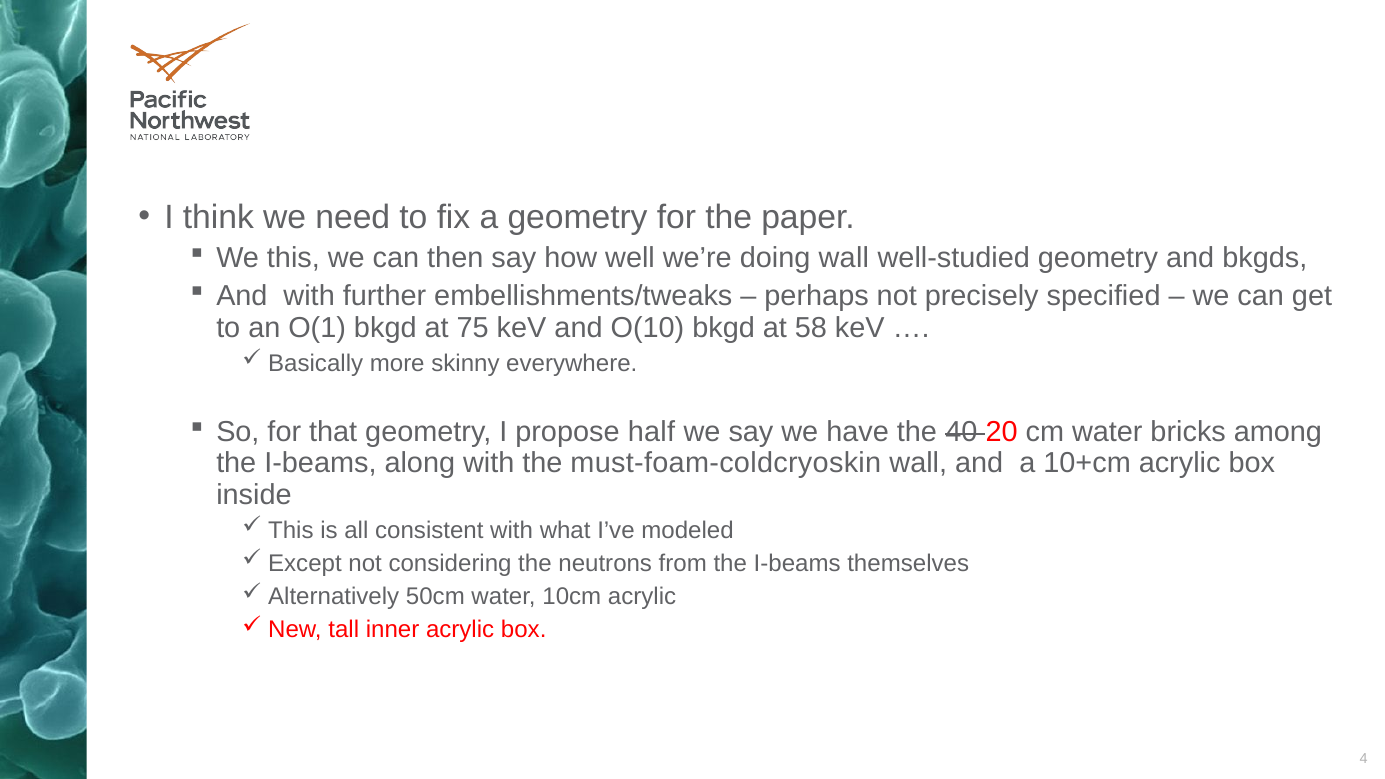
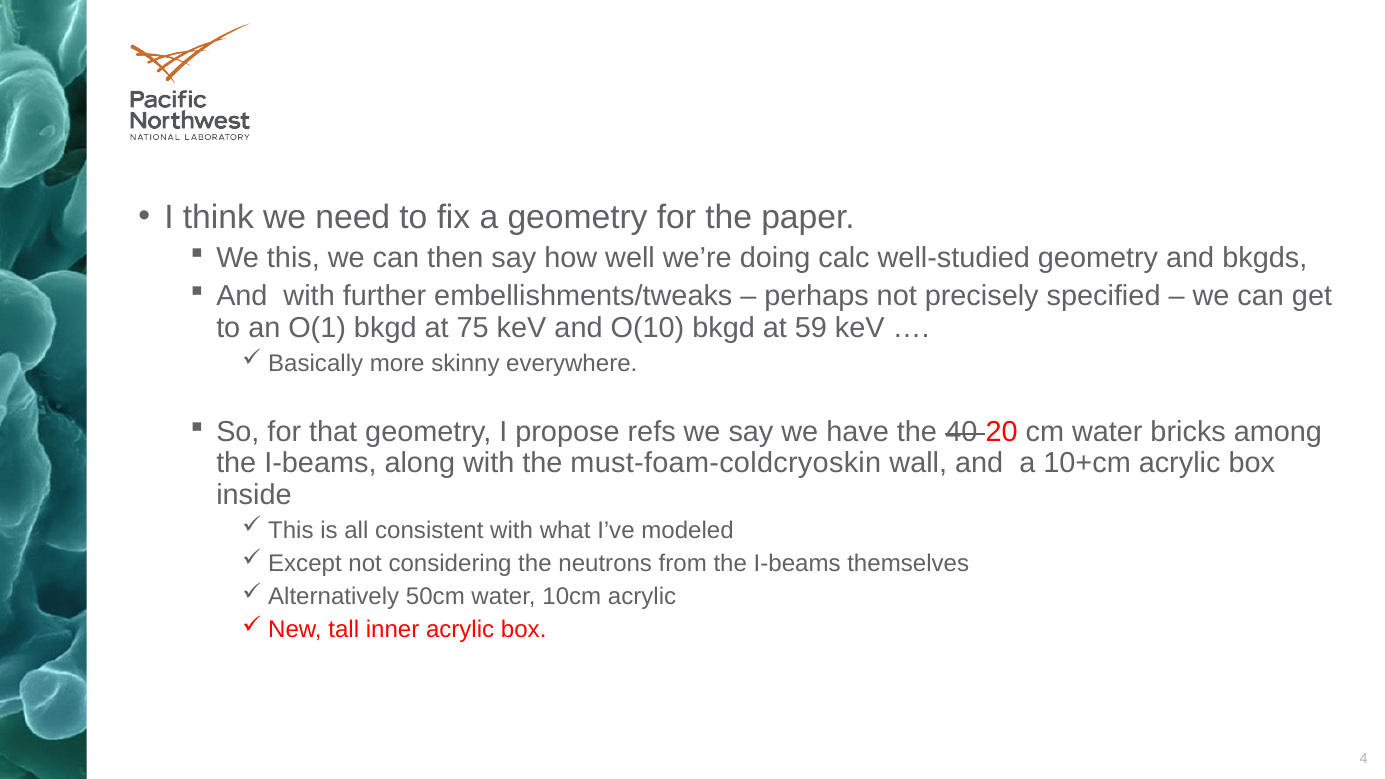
doing wall: wall -> calc (844, 258)
58: 58 -> 59 (811, 328)
half: half -> refs (652, 432)
